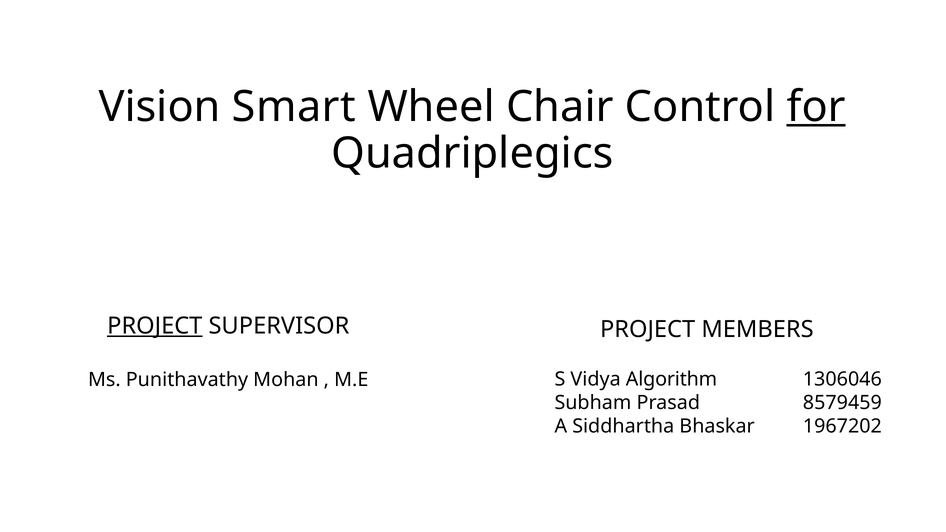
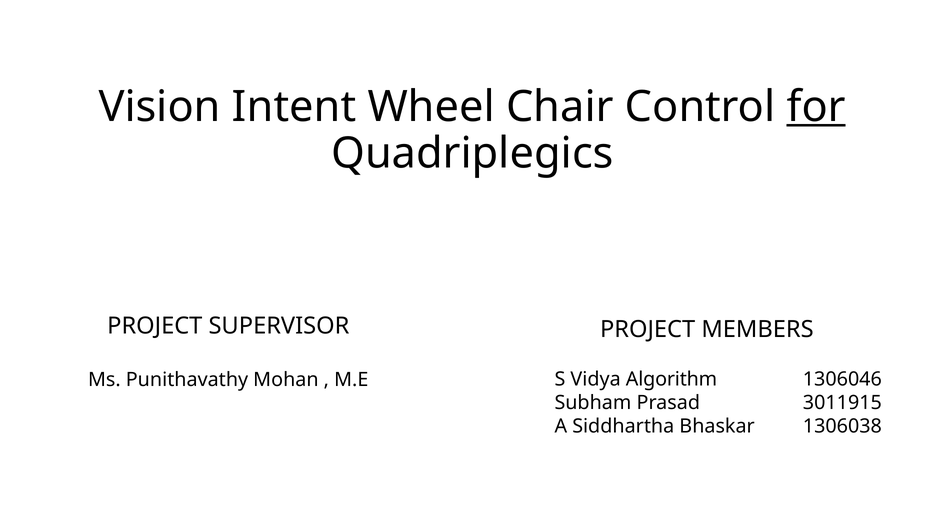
Smart: Smart -> Intent (294, 107)
PROJECT underline: present -> none (155, 326)
8579459: 8579459 -> 3011915 (842, 403)
1967202: 1967202 -> 1306038 (842, 426)
